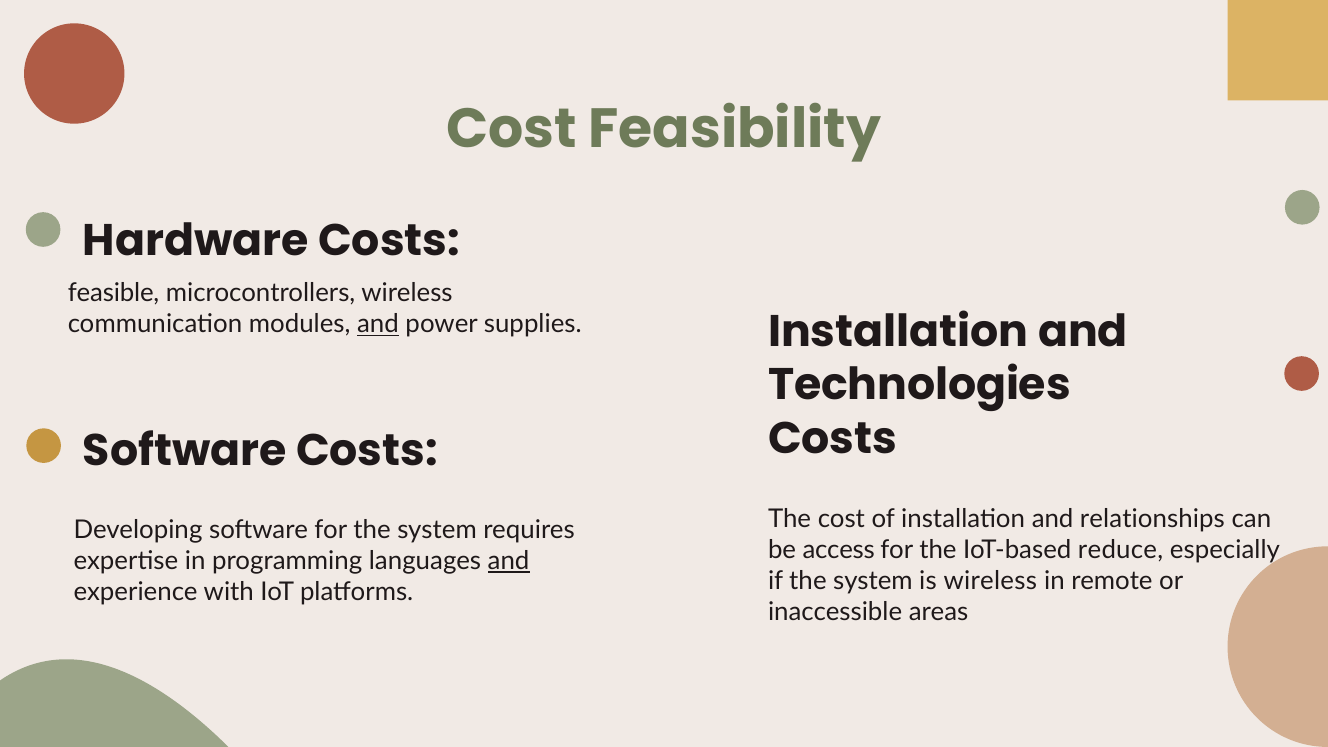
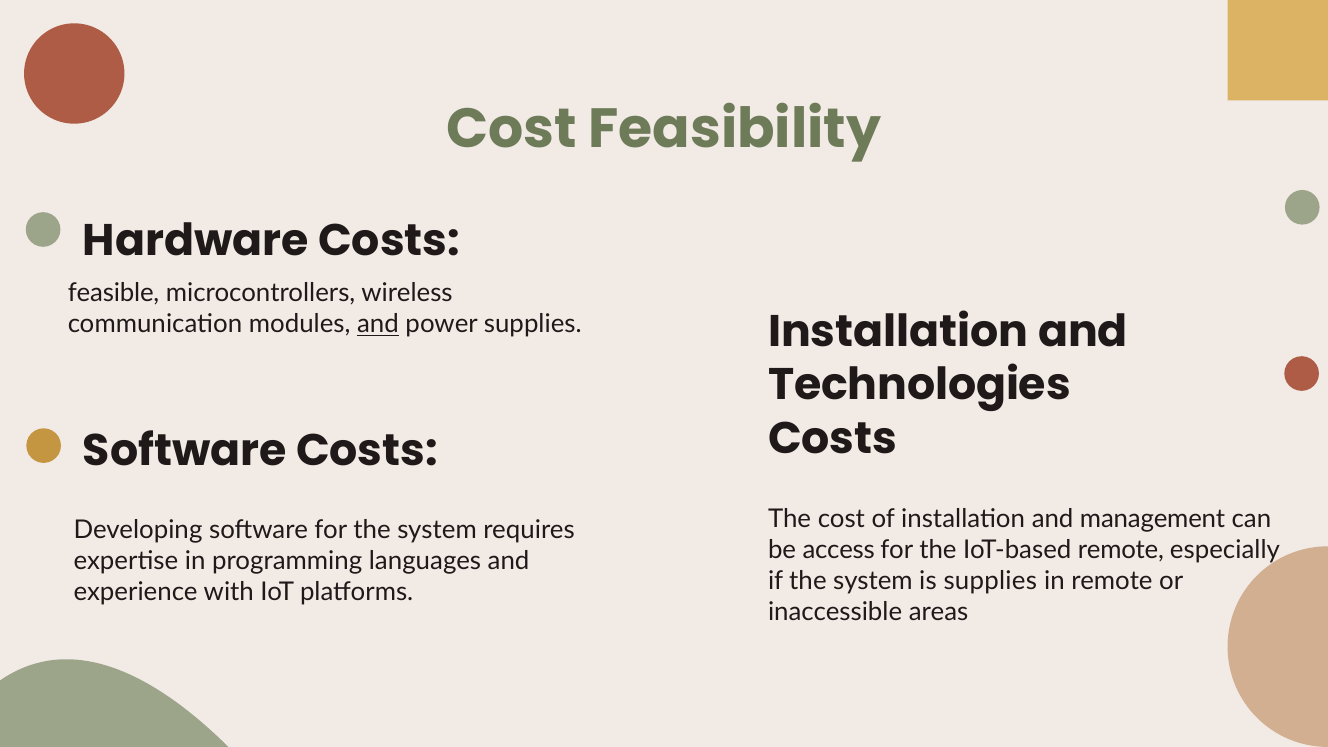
relationships: relationships -> management (1153, 519)
IoT-based reduce: reduce -> remote (1121, 550)
and underline: present -> none (509, 561)
is wireless: wireless -> supplies (990, 581)
